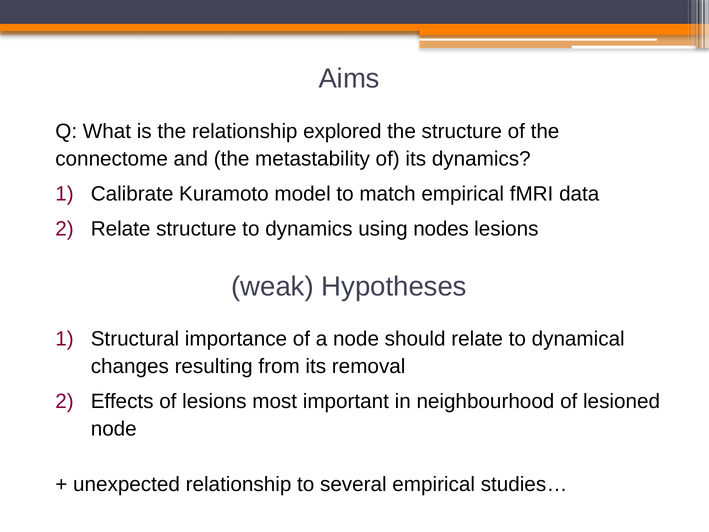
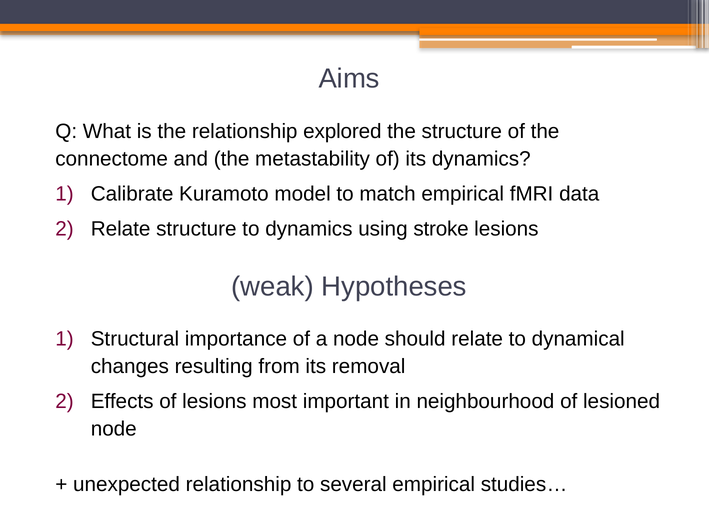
nodes: nodes -> stroke (441, 229)
